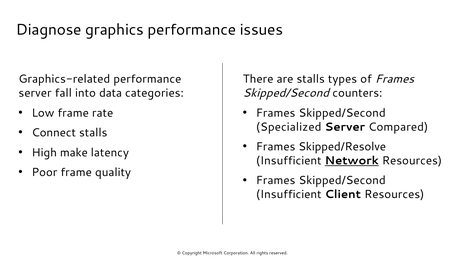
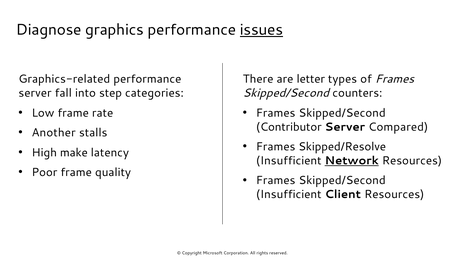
issues underline: none -> present (261, 30)
are stalls: stalls -> letter (311, 79)
data: data -> step (111, 93)
Specialized: Specialized -> Contributor (289, 127)
Connect: Connect -> Another (54, 132)
